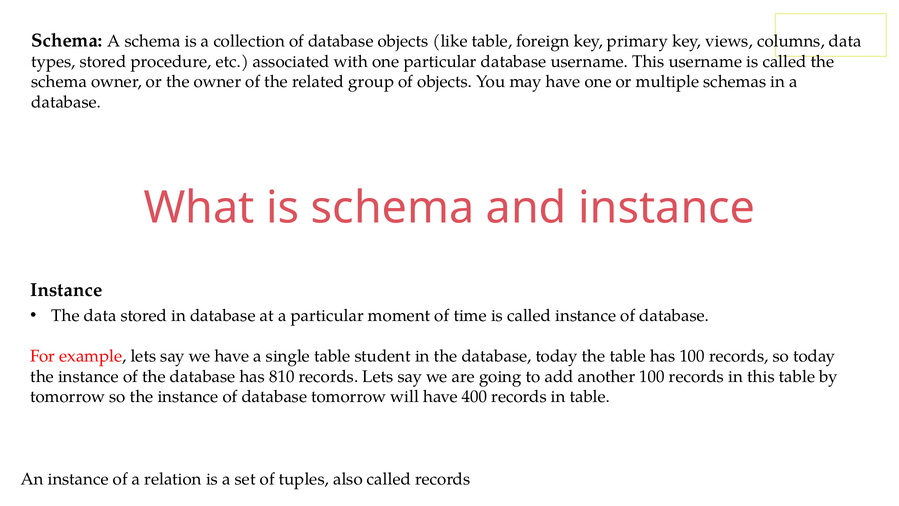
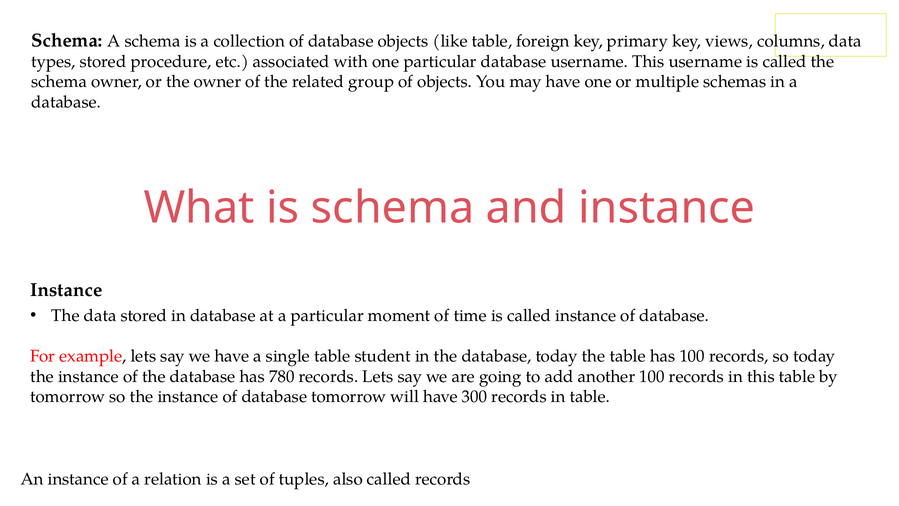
810: 810 -> 780 (282, 376)
400: 400 -> 300 (475, 397)
